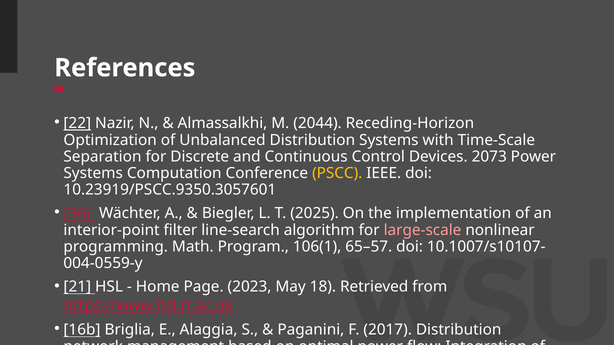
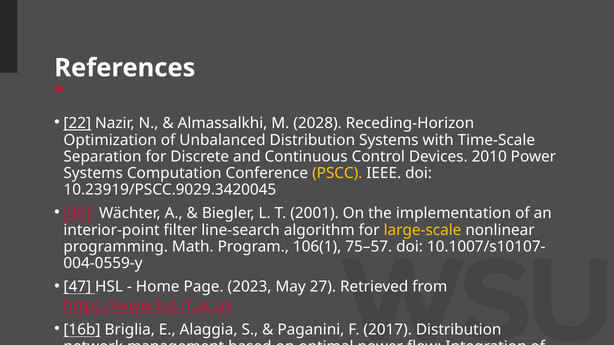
2044: 2044 -> 2028 (318, 123)
2073: 2073 -> 2010 (489, 157)
10.23919/PSCC.9350.3057601: 10.23919/PSCC.9350.3057601 -> 10.23919/PSCC.9029.3420045 (170, 190)
2025: 2025 -> 2001 (315, 214)
large-scale colour: pink -> yellow (423, 231)
65–57: 65–57 -> 75–57 (369, 247)
21: 21 -> 47 (77, 287)
18: 18 -> 27 (323, 287)
